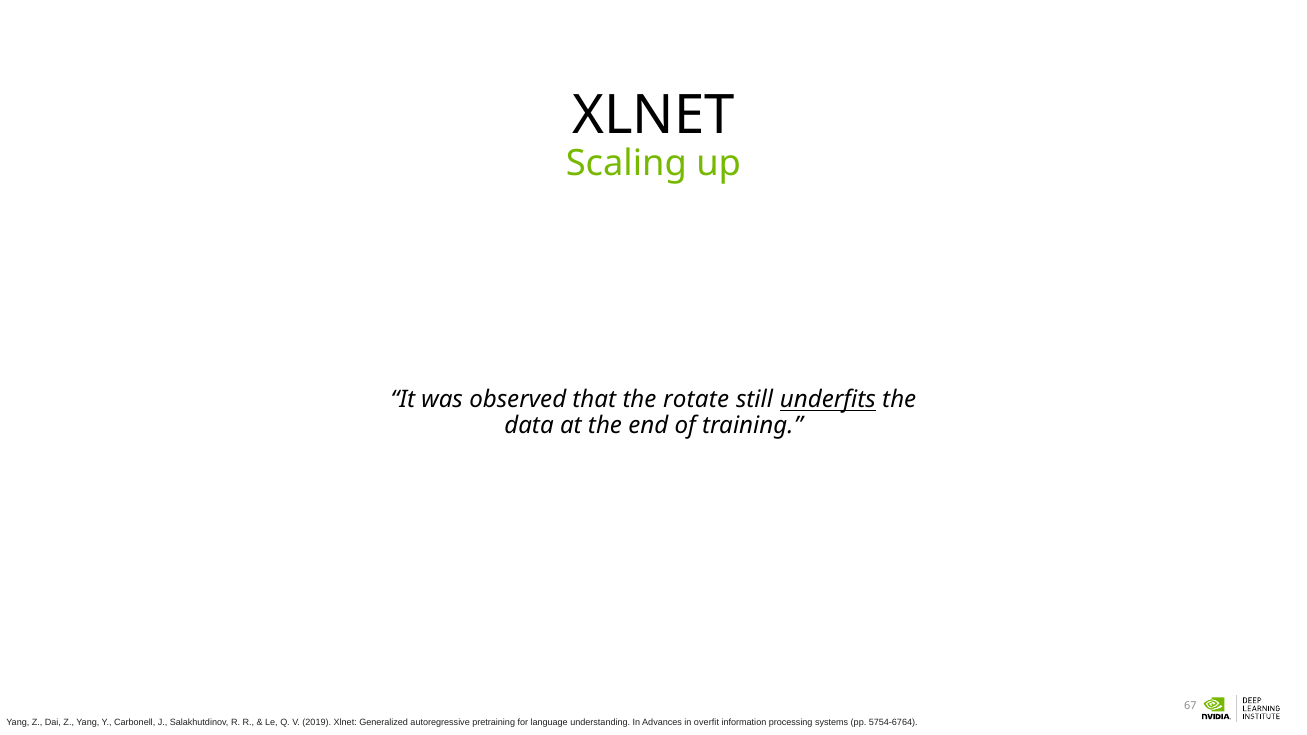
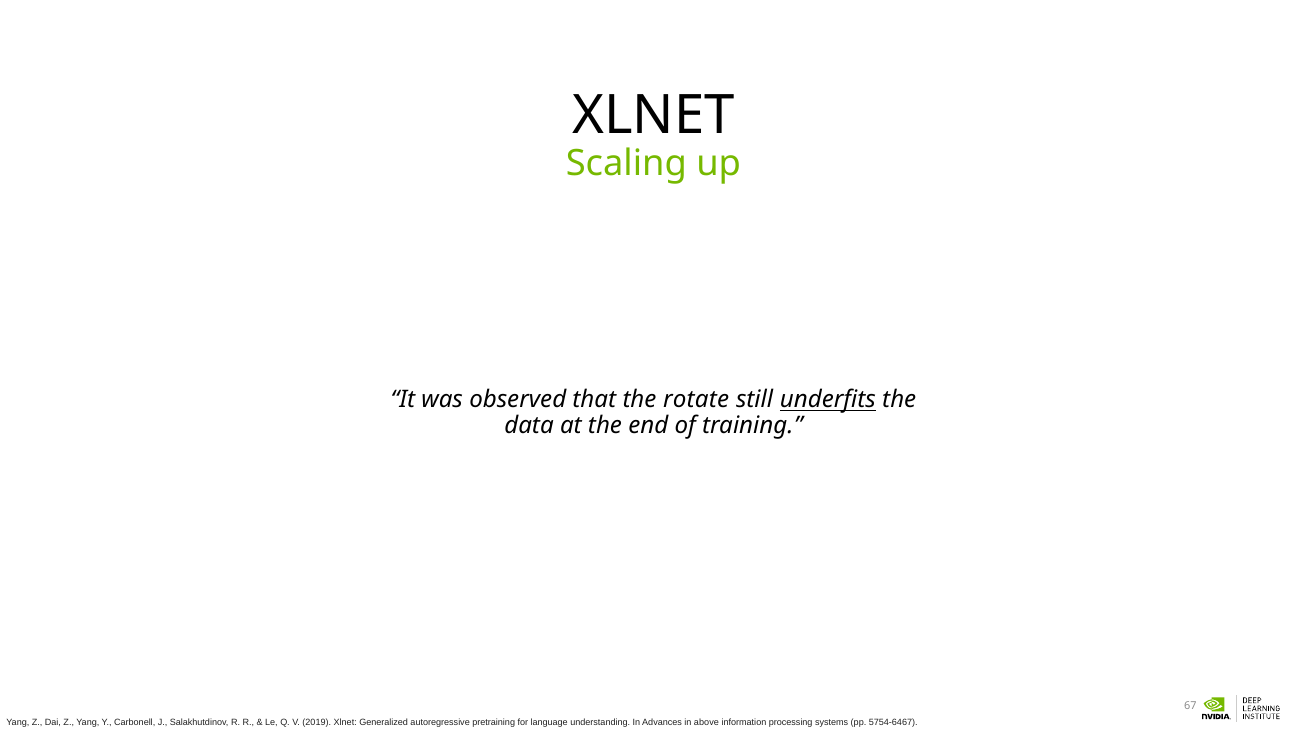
overfit: overfit -> above (707, 722)
5754-6764: 5754-6764 -> 5754-6467 (893, 722)
